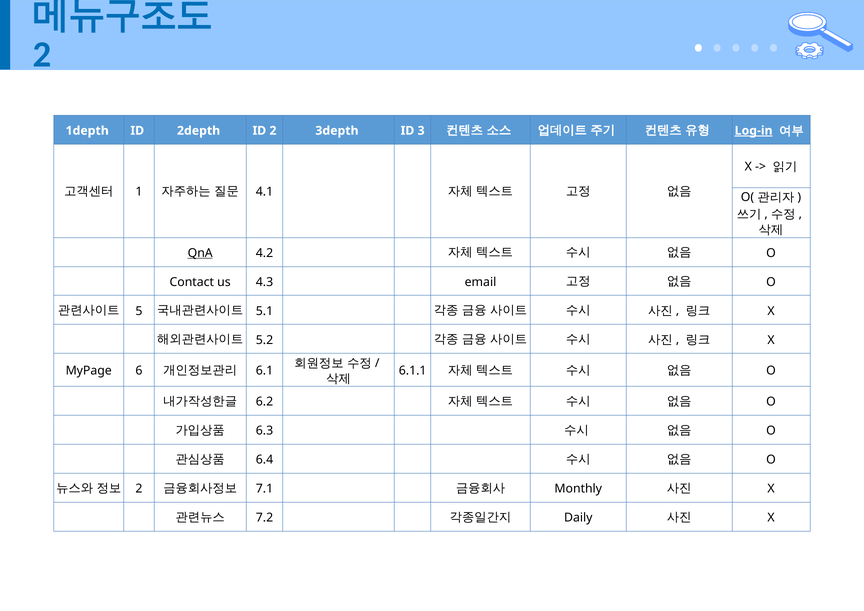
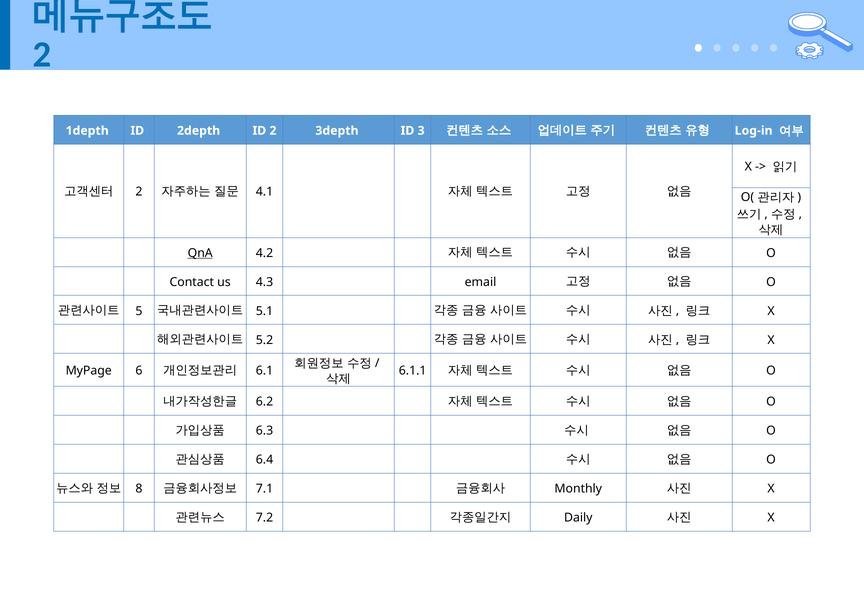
Log-in underline: present -> none (754, 131)
1: 1 -> 2 (139, 192)
2: 2 -> 8 (139, 489)
